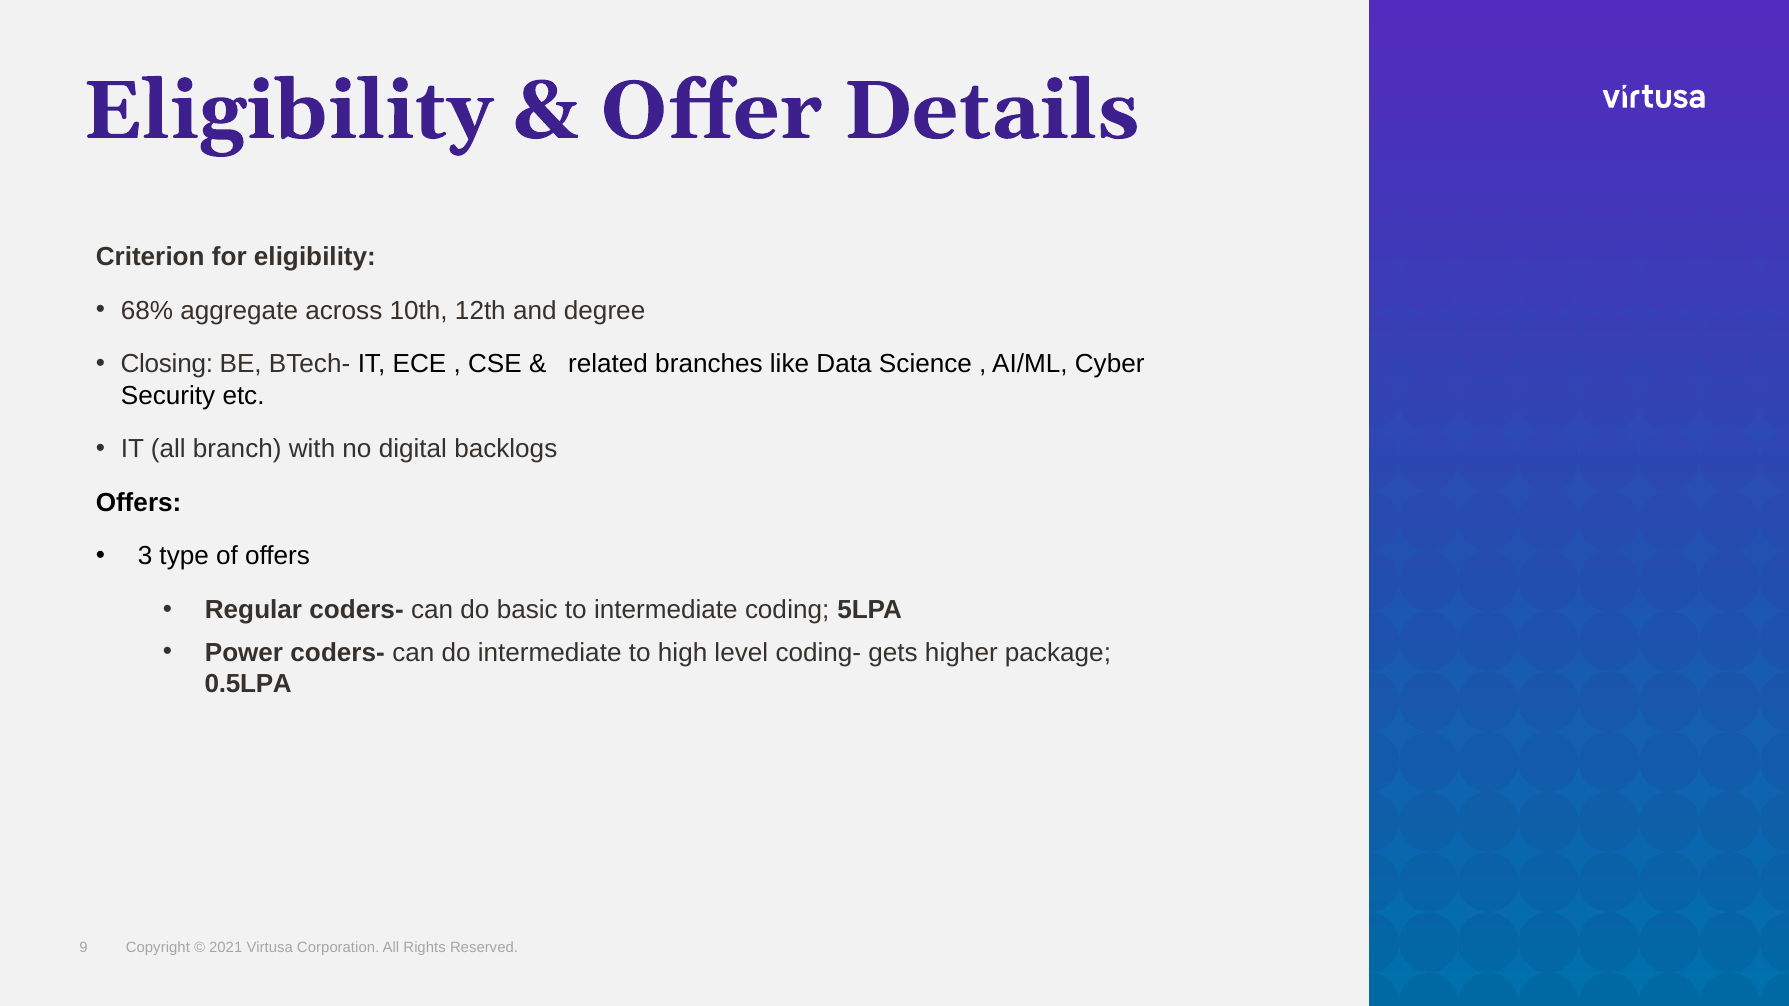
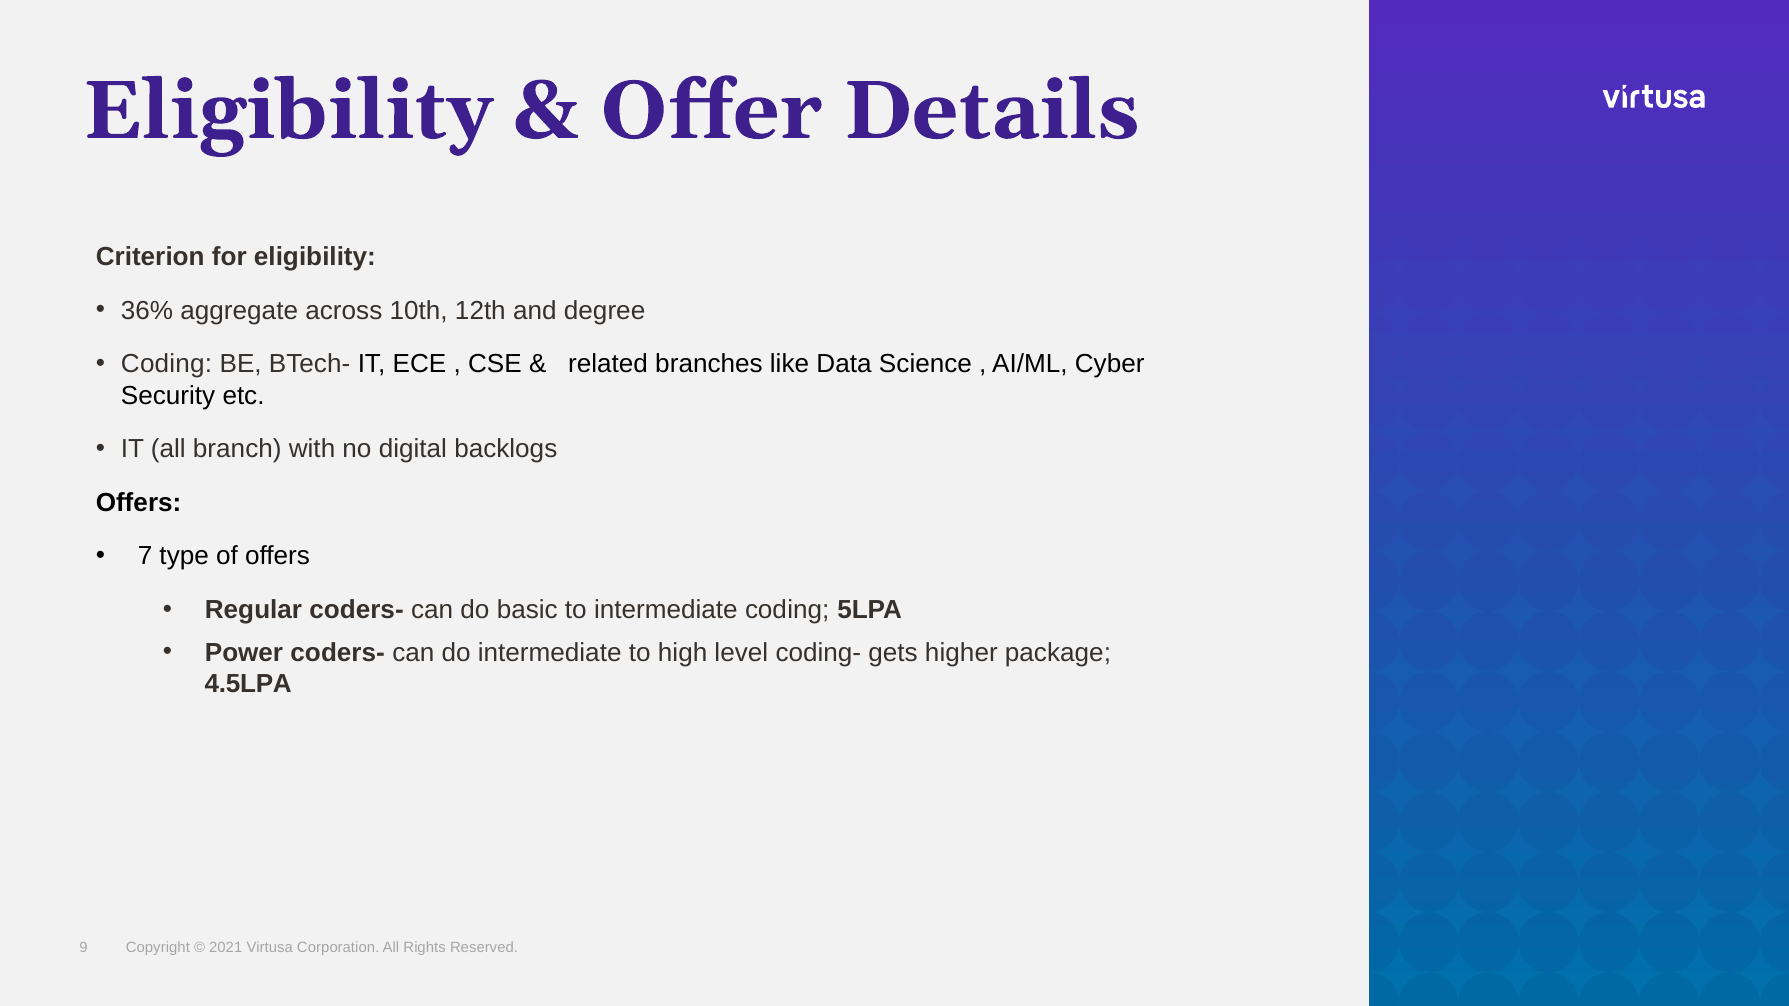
68%: 68% -> 36% (147, 311)
Closing: Closing -> Coding (167, 364)
3: 3 -> 7 (145, 557)
0.5LPA: 0.5LPA -> 4.5LPA (248, 684)
